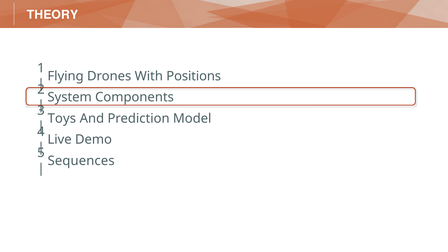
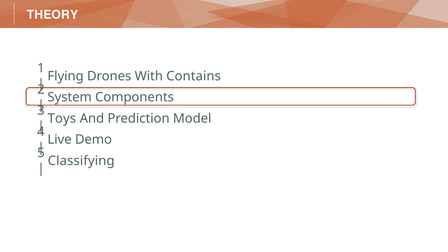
Positions: Positions -> Contains (194, 76)
Sequences: Sequences -> Classifying (81, 161)
